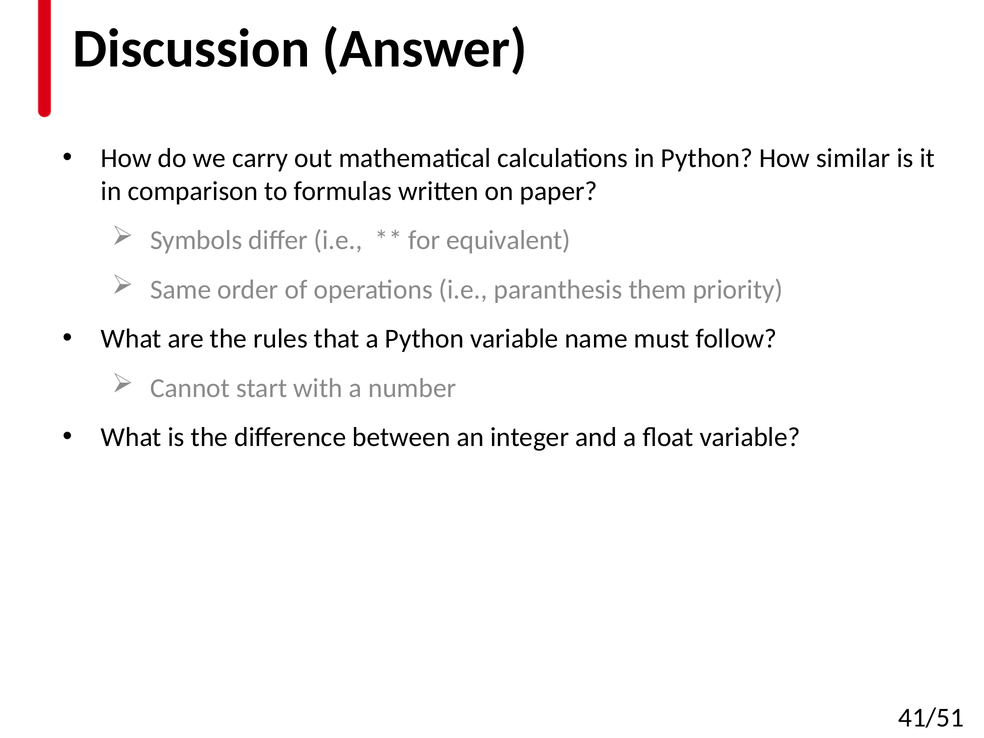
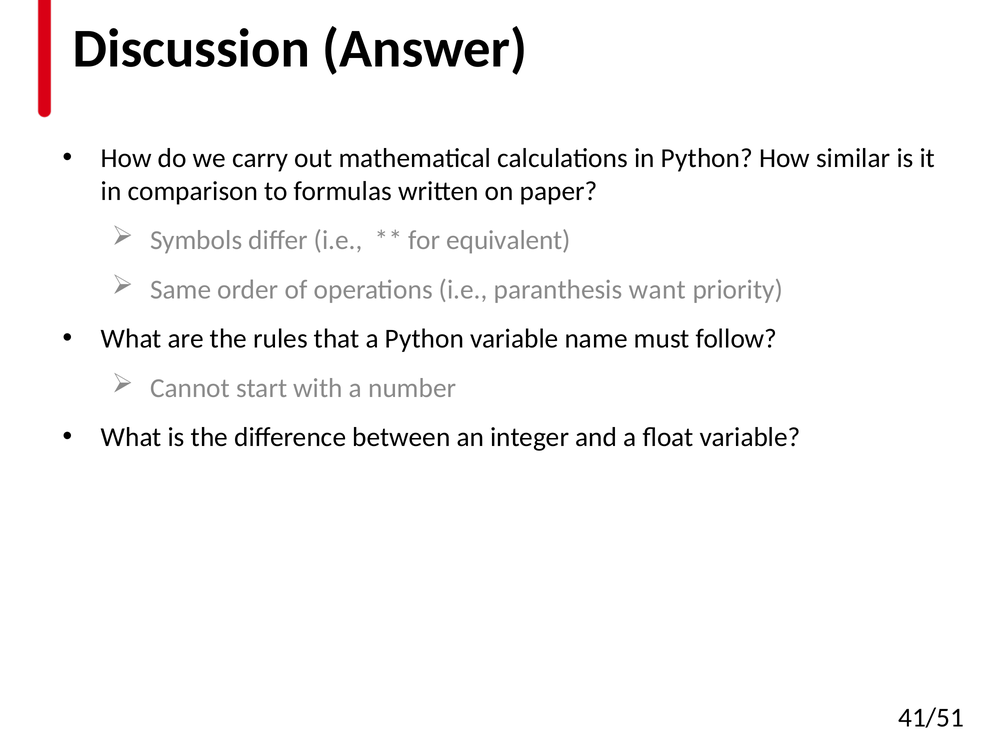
them: them -> want (657, 290)
